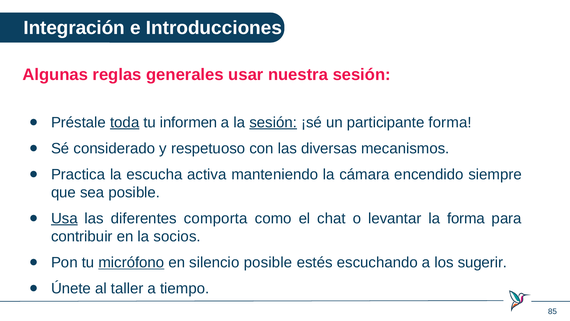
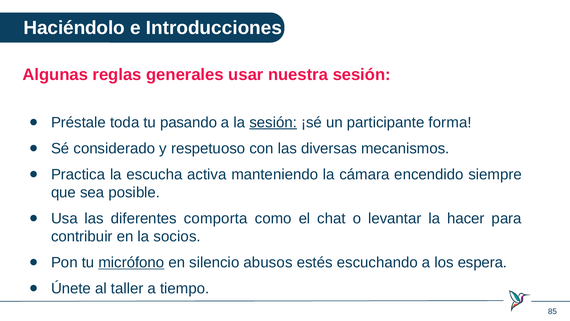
Integración: Integración -> Haciéndolo (74, 28)
toda underline: present -> none (125, 122)
informen: informen -> pasando (189, 122)
Usa underline: present -> none (64, 218)
la forma: forma -> hacer (466, 218)
silencio posible: posible -> abusos (268, 262)
sugerir: sugerir -> espera (482, 262)
